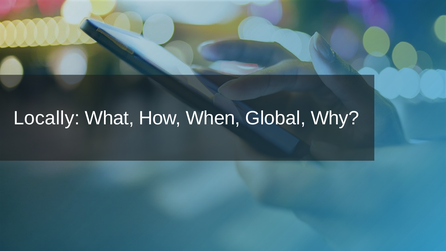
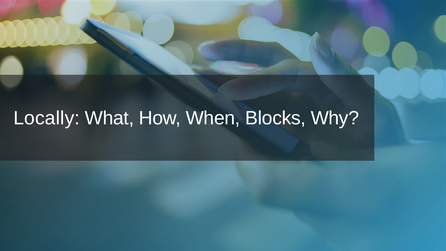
Global: Global -> Blocks (276, 118)
